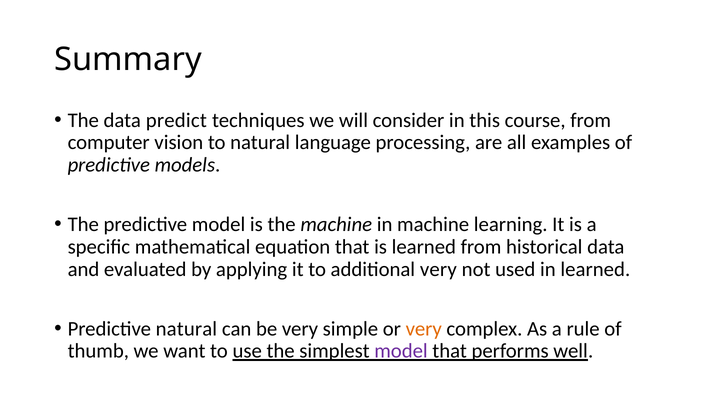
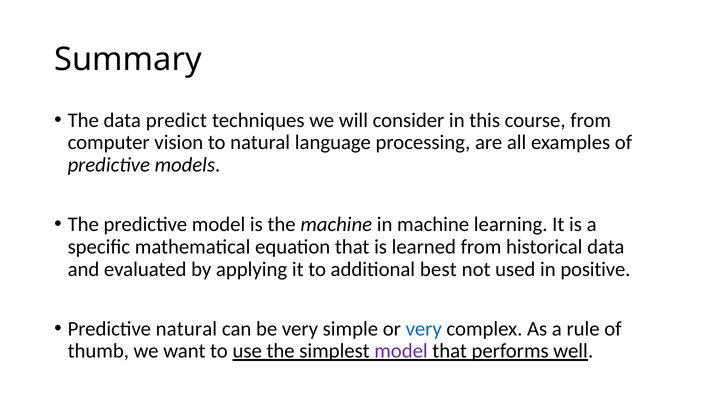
additional very: very -> best (438, 269)
in learned: learned -> positive (595, 269)
very colour: orange -> blue (424, 329)
